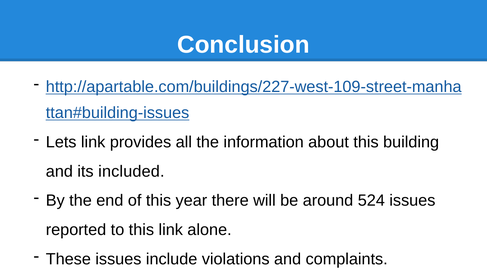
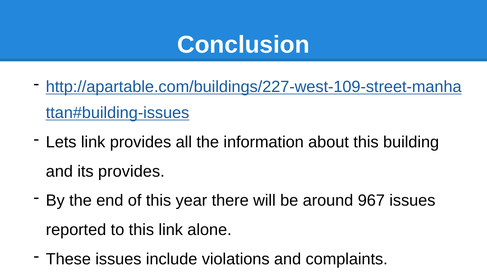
its included: included -> provides (131, 171)
524: 524 -> 967 (371, 201)
